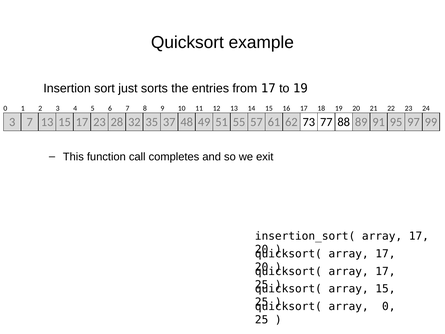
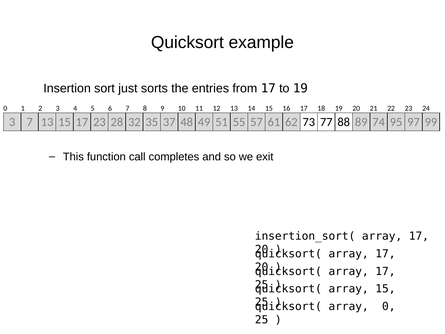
91: 91 -> 74 (379, 122)
